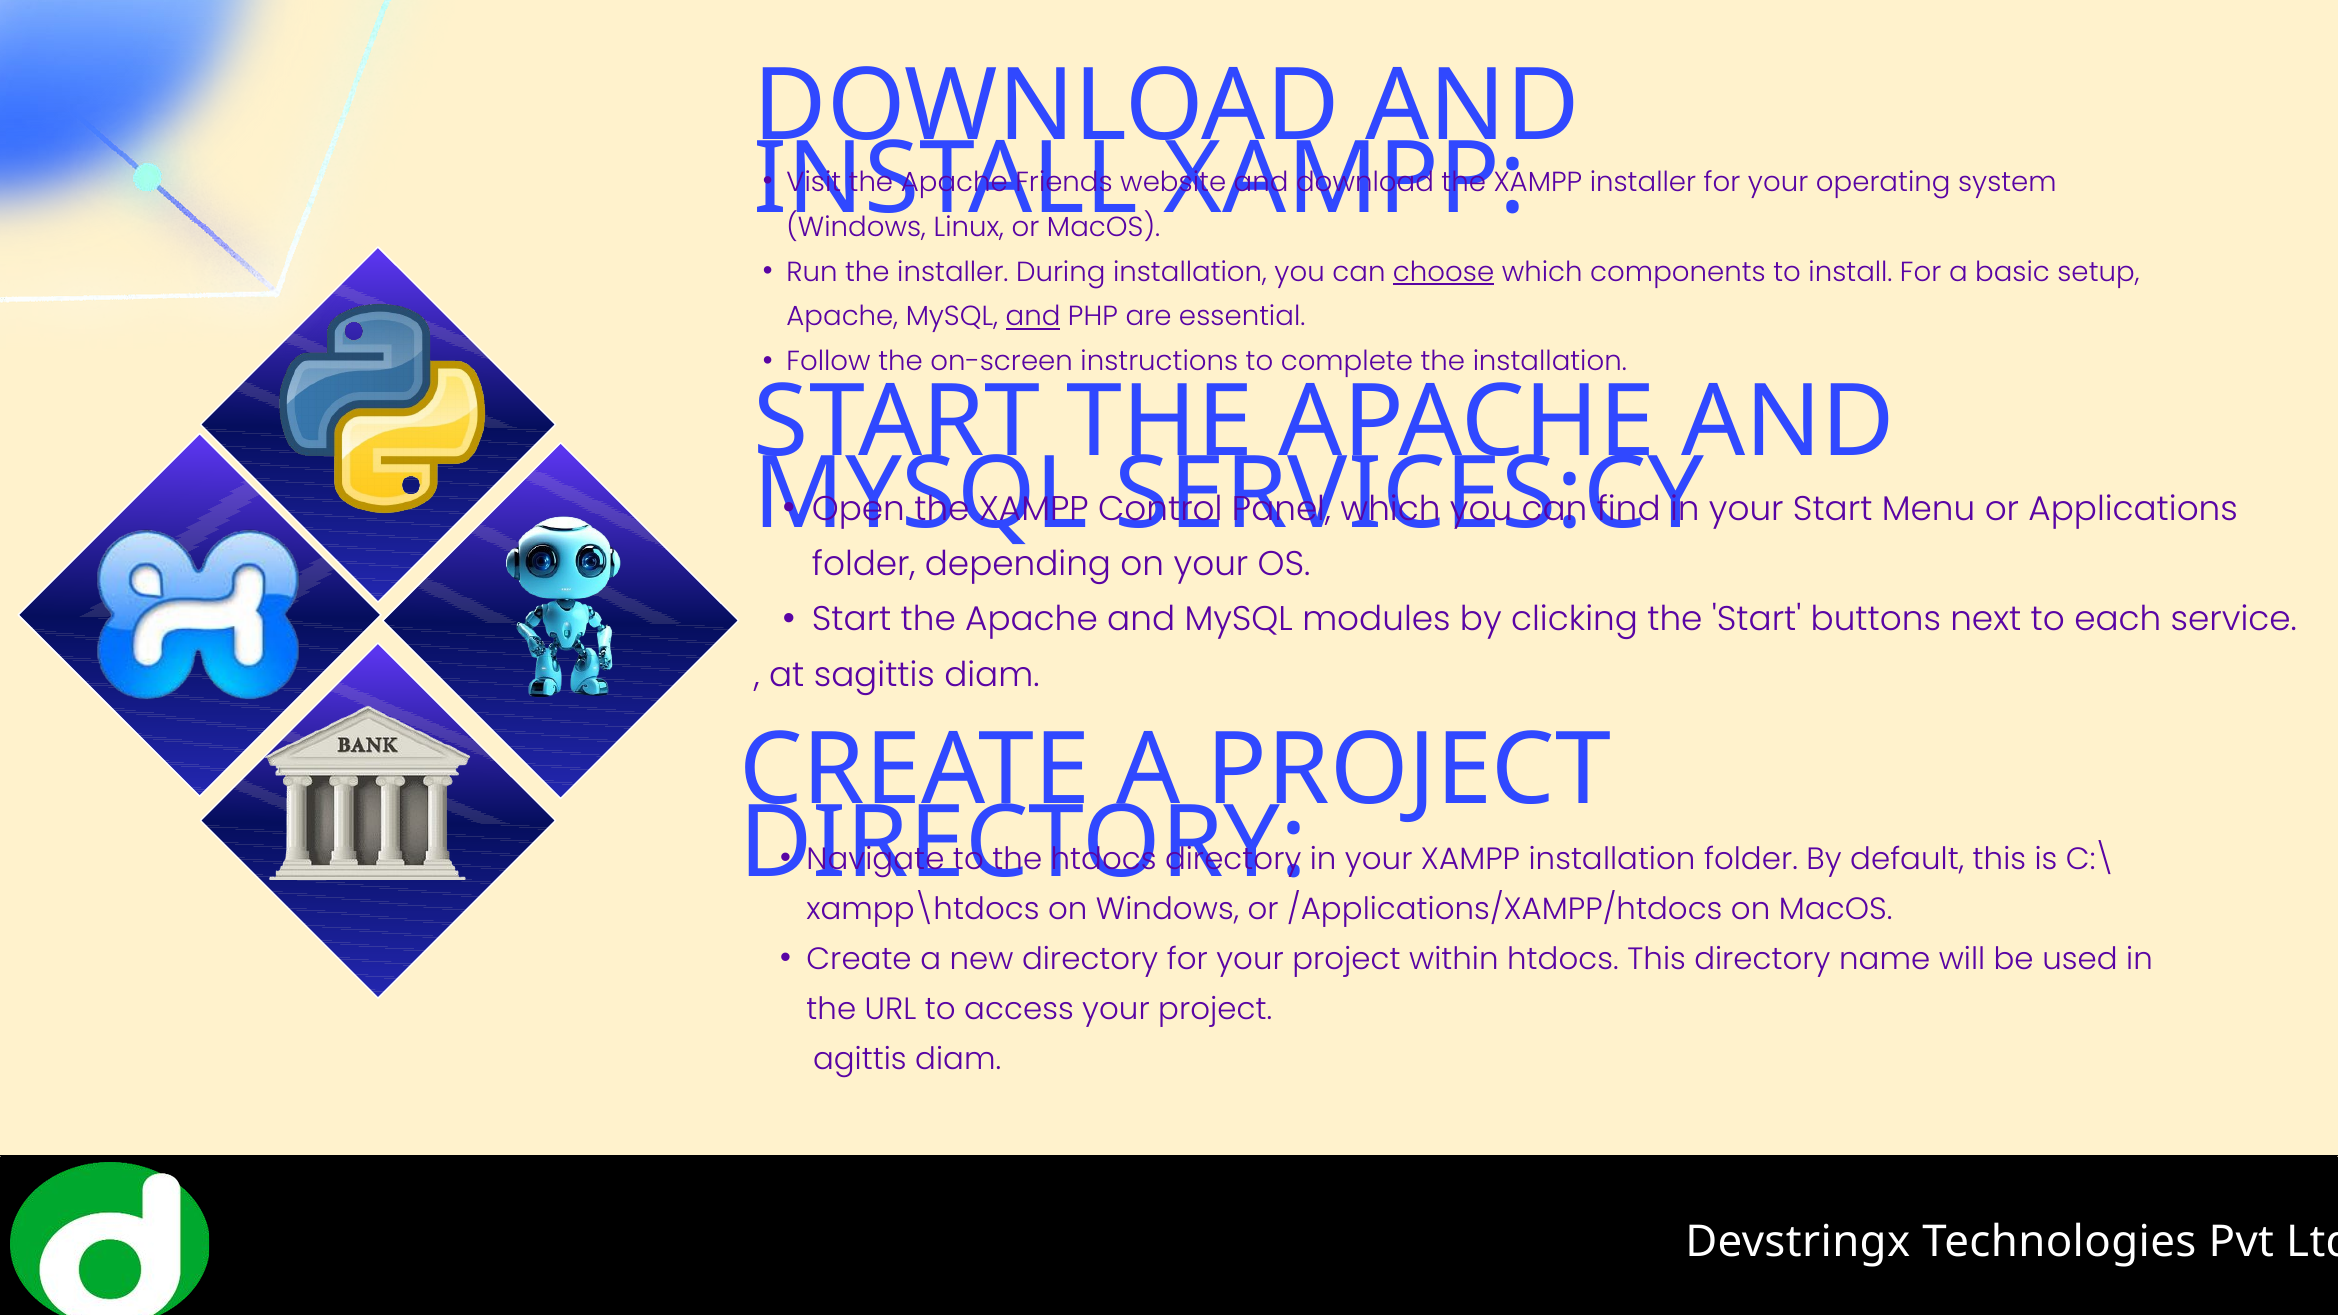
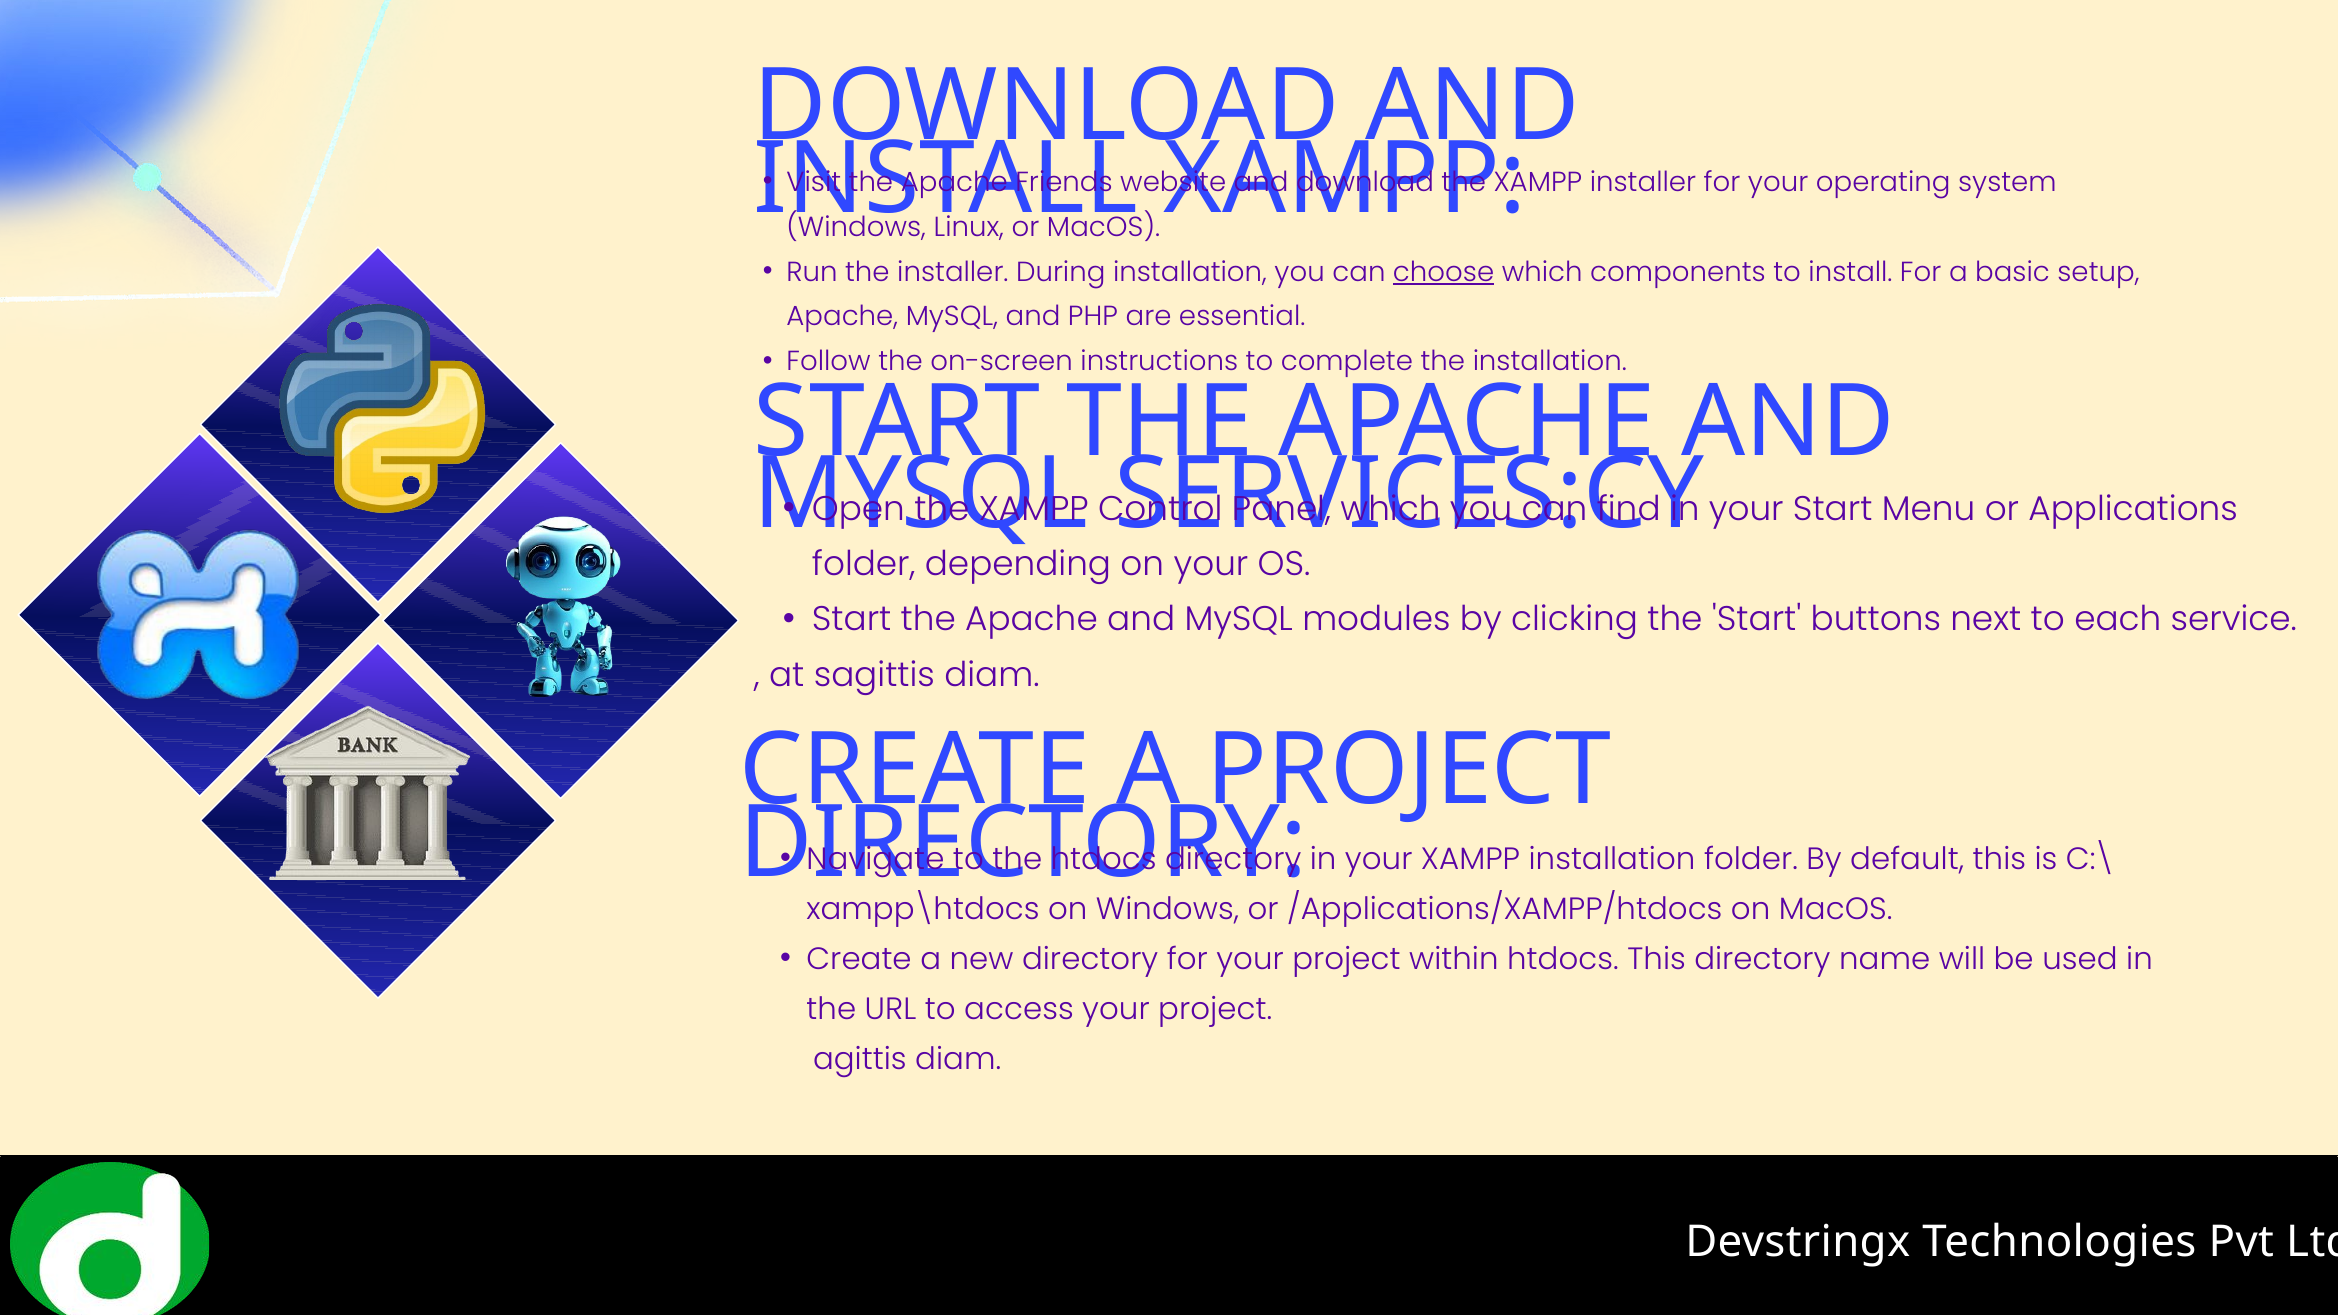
and underline: present -> none (1033, 317)
